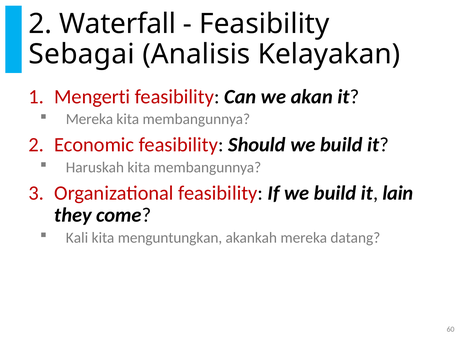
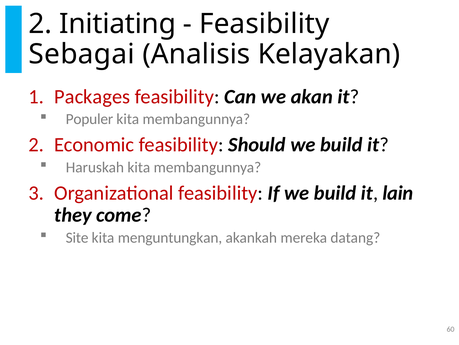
Waterfall: Waterfall -> Initiating (118, 24)
Mengerti: Mengerti -> Packages (92, 96)
Mereka: Mereka -> Populer (89, 119)
Kali: Kali -> Site (77, 237)
